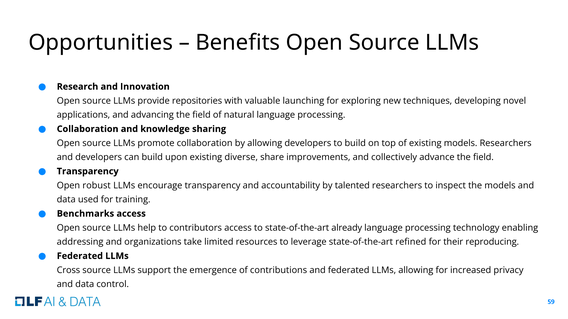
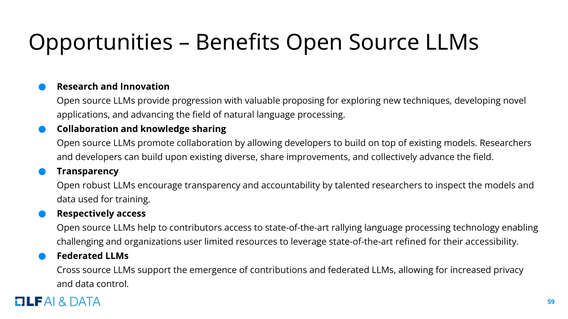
repositories: repositories -> progression (197, 101)
launching: launching -> proposing (303, 101)
Benchmarks: Benchmarks -> Respectively (85, 214)
already: already -> rallying (347, 228)
addressing: addressing -> challenging (80, 242)
take: take -> user (193, 242)
reproducing: reproducing -> accessibility (492, 242)
